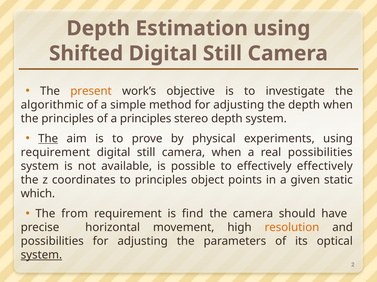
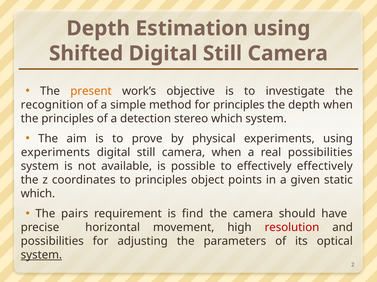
algorithmic: algorithmic -> recognition (52, 105)
method for adjusting: adjusting -> principles (239, 105)
a principles: principles -> detection (146, 119)
stereo depth: depth -> which (227, 119)
The underline: present -> none (48, 139)
requirement: requirement -> experiments (55, 153)
from: from -> pairs (75, 214)
resolution colour: orange -> red (292, 228)
